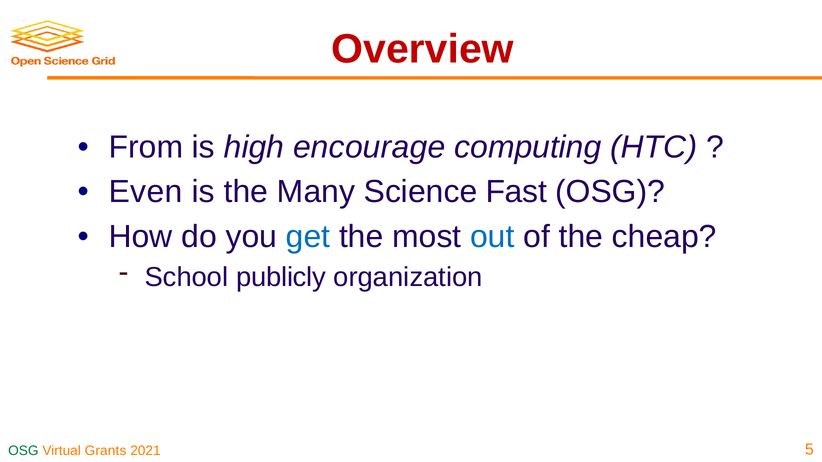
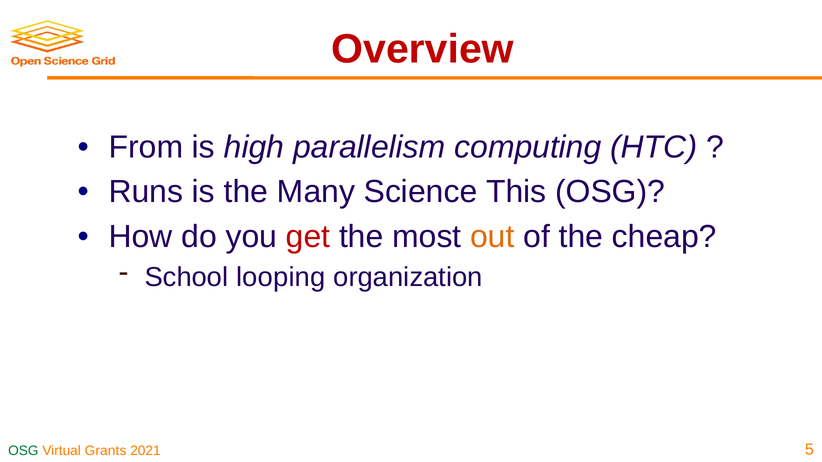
encourage: encourage -> parallelism (369, 147)
Even: Even -> Runs (146, 192)
Fast: Fast -> This (516, 192)
get colour: blue -> red (308, 237)
out colour: blue -> orange (492, 237)
publicly: publicly -> looping (281, 277)
